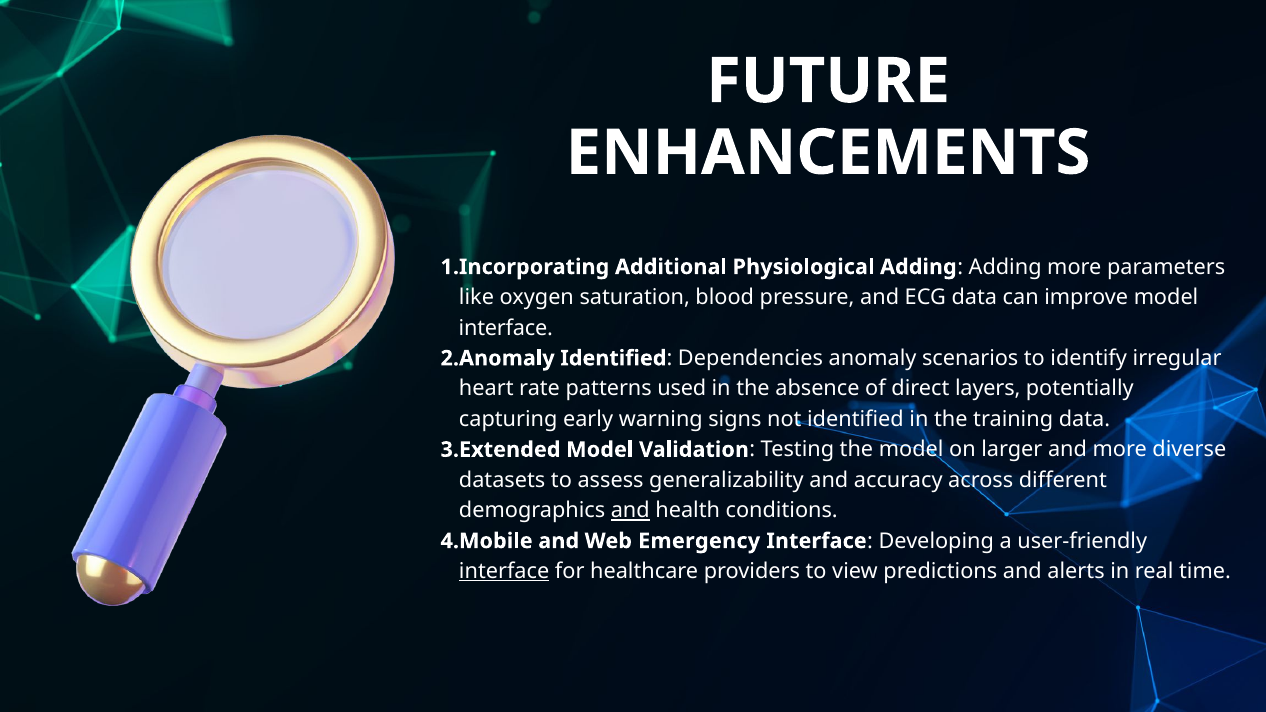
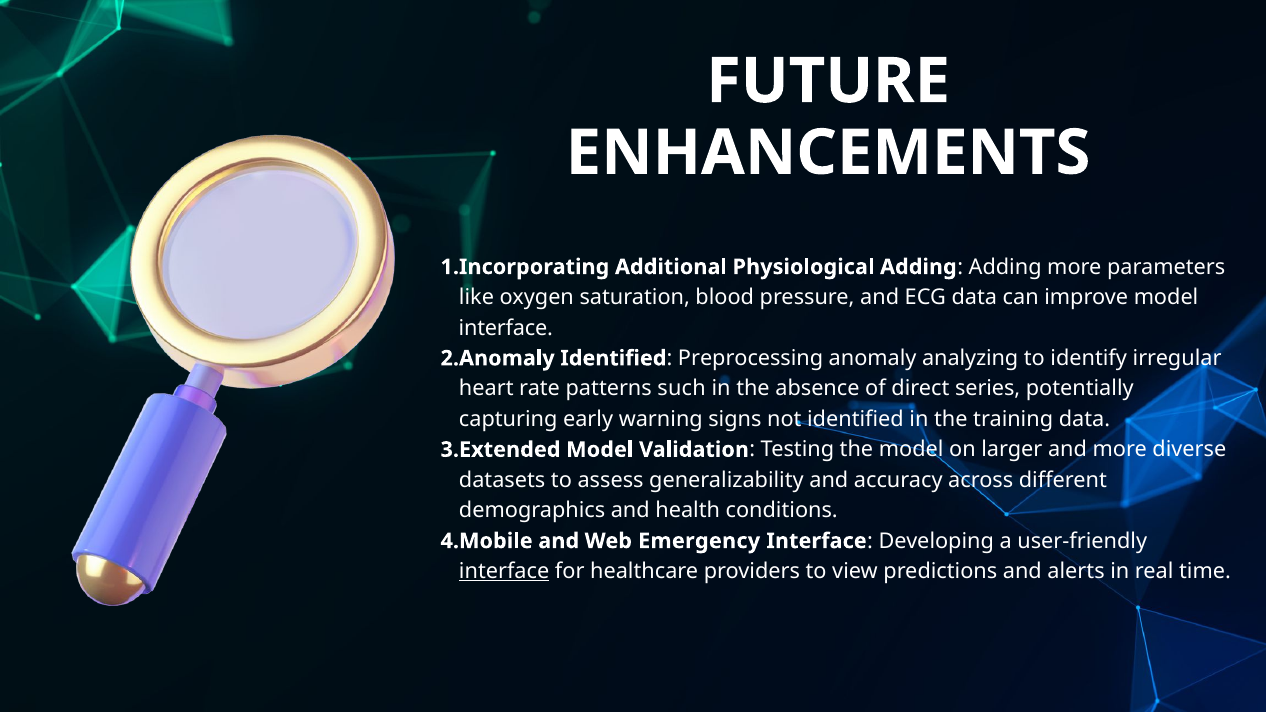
Dependencies: Dependencies -> Preprocessing (751, 358)
scenarios: scenarios -> analyzing (970, 358)
used: used -> such (682, 389)
layers: layers -> series (988, 389)
and underline: present -> none (630, 511)
